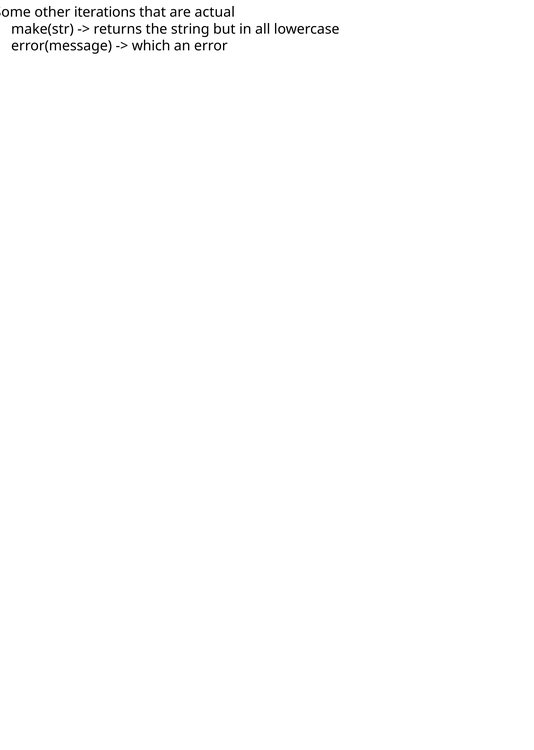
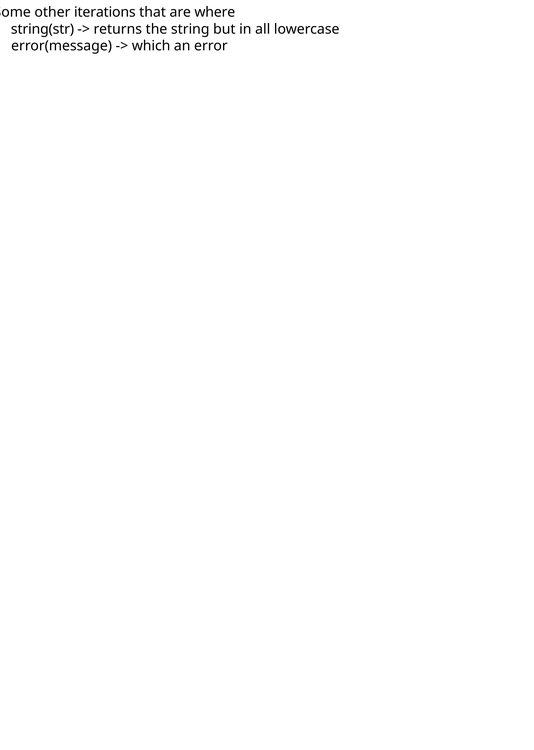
actual: actual -> where (215, 12)
make(str: make(str -> string(str (43, 29)
